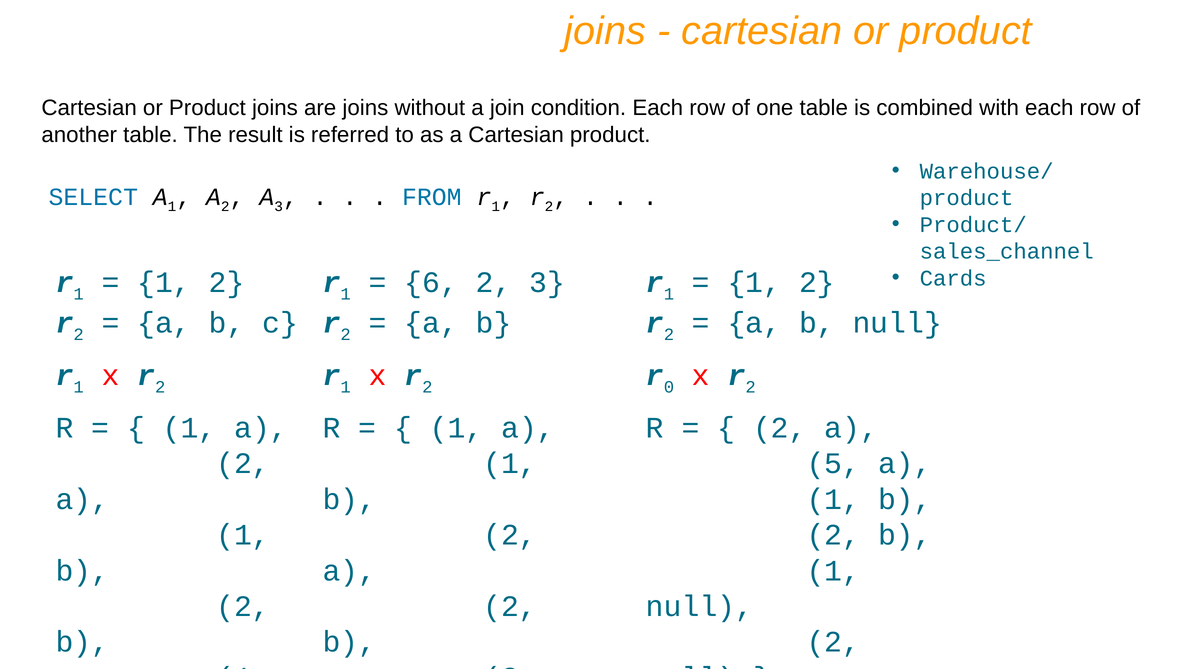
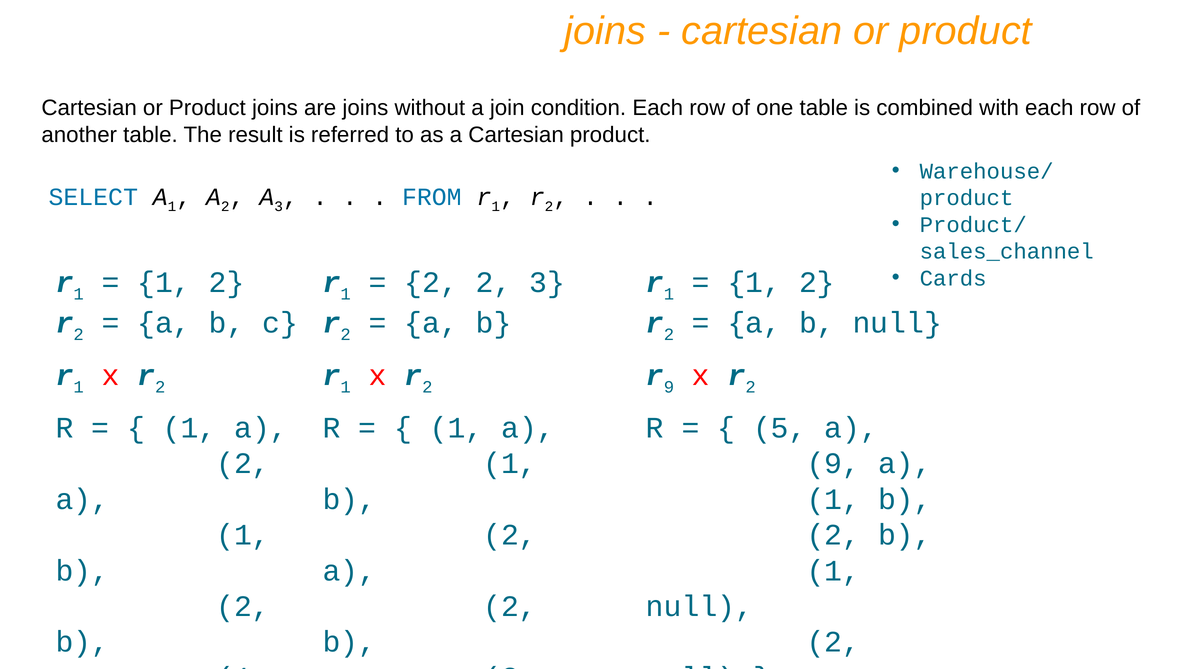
6: 6 -> 2 (431, 283)
r 0: 0 -> 9 (669, 387)
2: 2 -> 5 (780, 428)
5: 5 -> 9 (833, 464)
